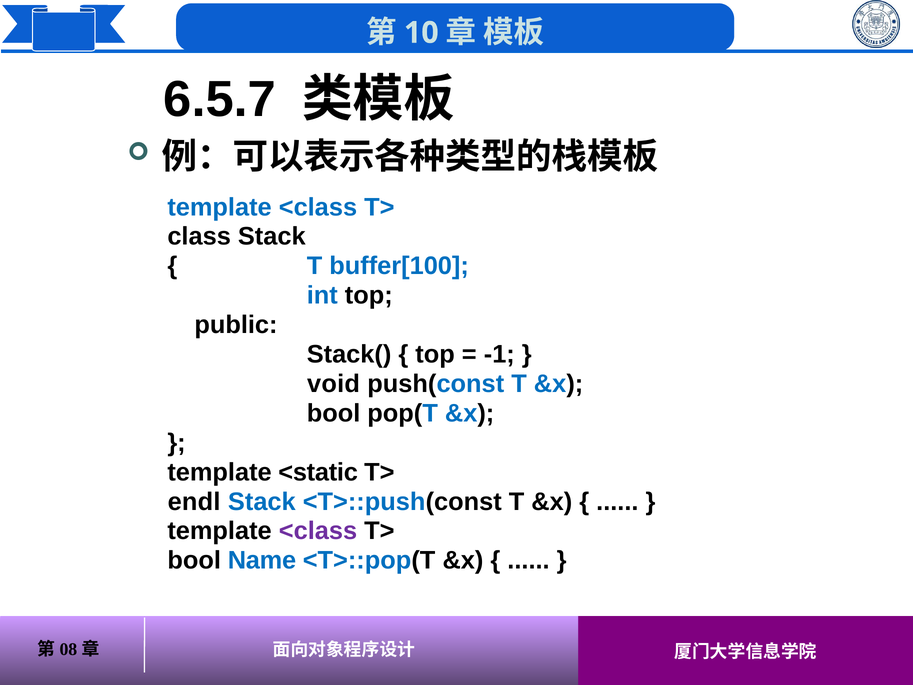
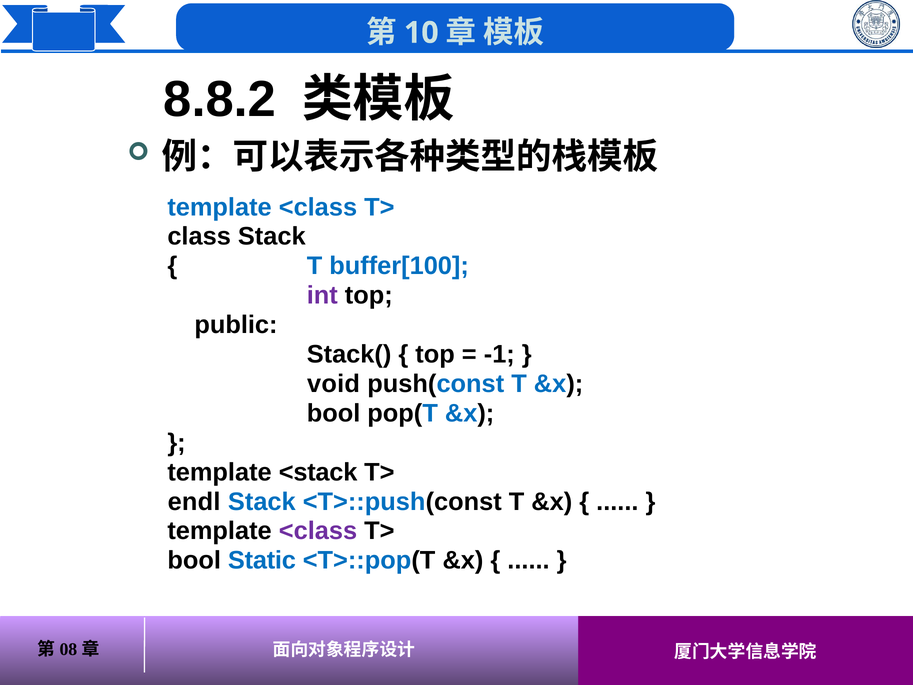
6.5.7: 6.5.7 -> 8.8.2 (220, 99)
int colour: blue -> purple (322, 295)
<static: <static -> <stack (318, 472)
Name: Name -> Static (262, 560)
